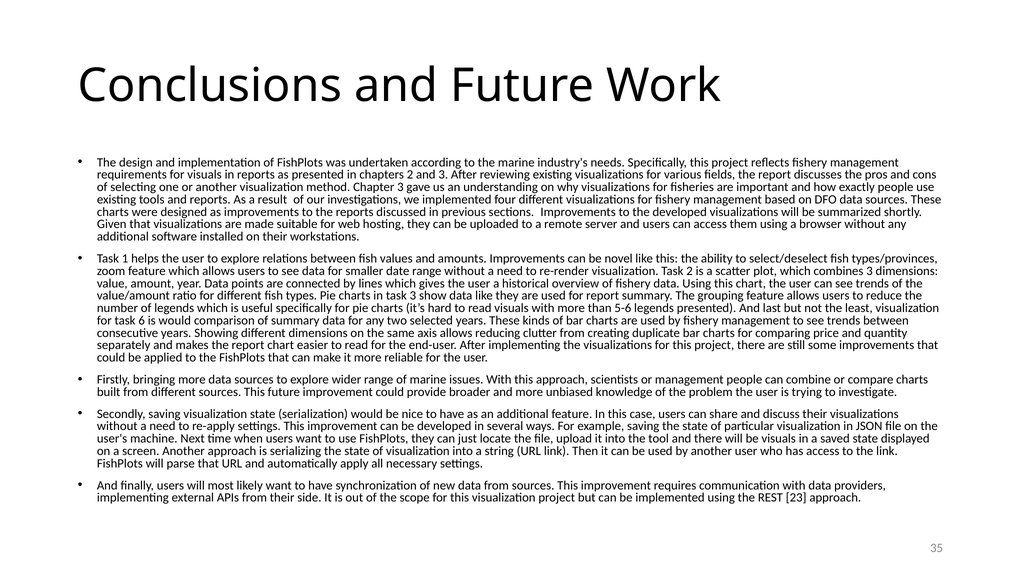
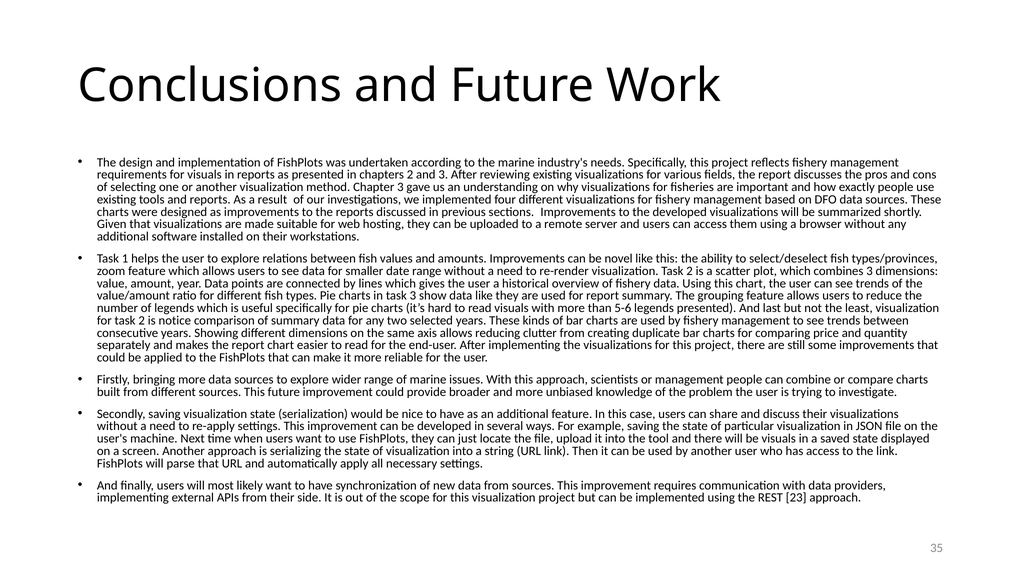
for task 6: 6 -> 2 (142, 321)
is would: would -> notice (175, 321)
